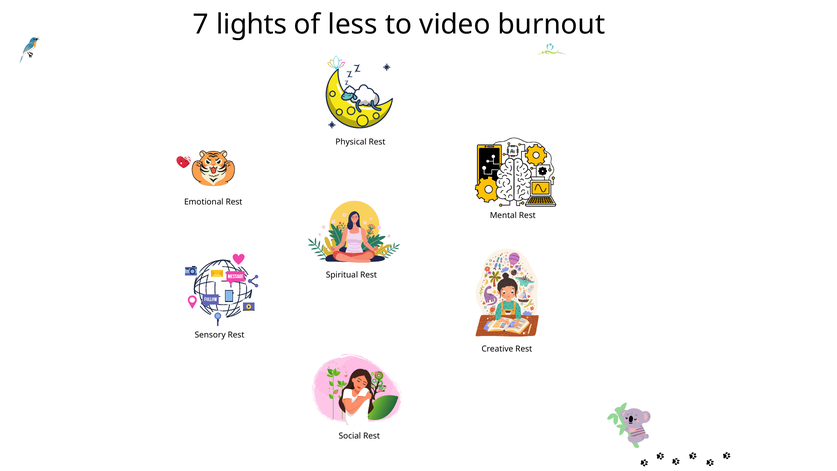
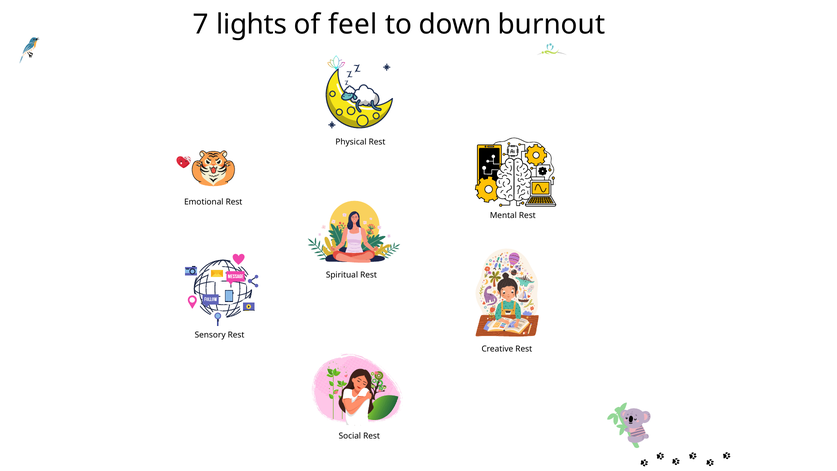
less: less -> feel (353, 24)
video: video -> down (455, 24)
